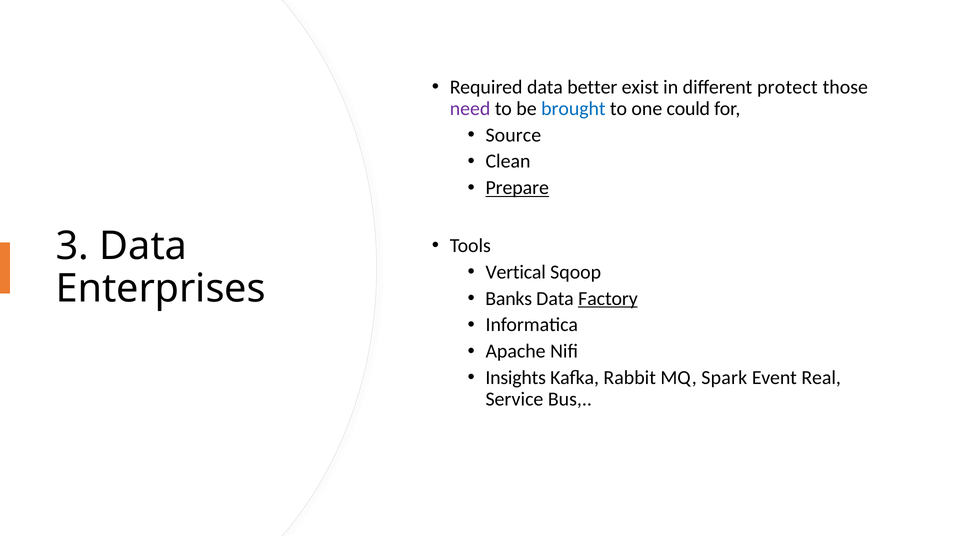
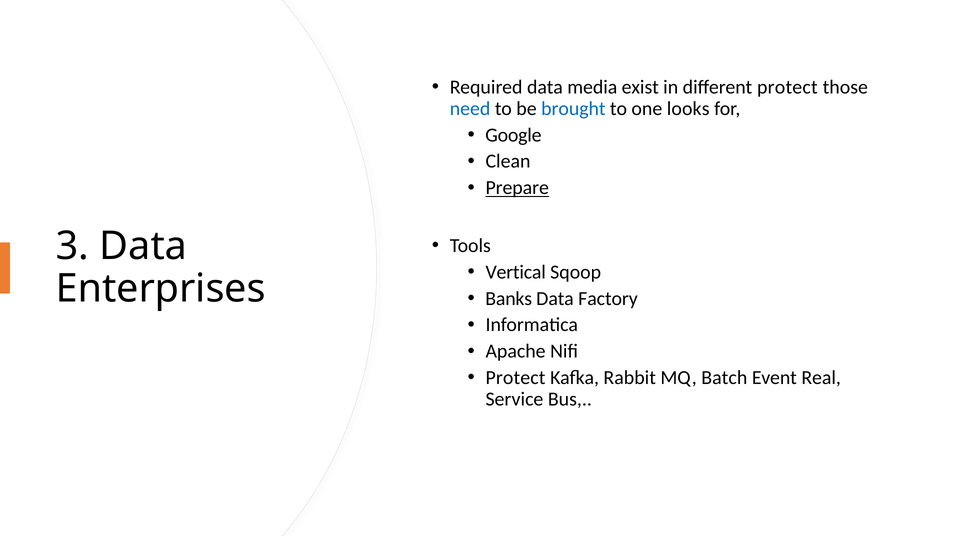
better: better -> media (592, 87)
need colour: purple -> blue (470, 109)
could: could -> looks (688, 109)
Source: Source -> Google (513, 135)
Factory underline: present -> none (608, 299)
Insights: Insights -> Protect (516, 378)
Spark: Spark -> Batch (724, 378)
